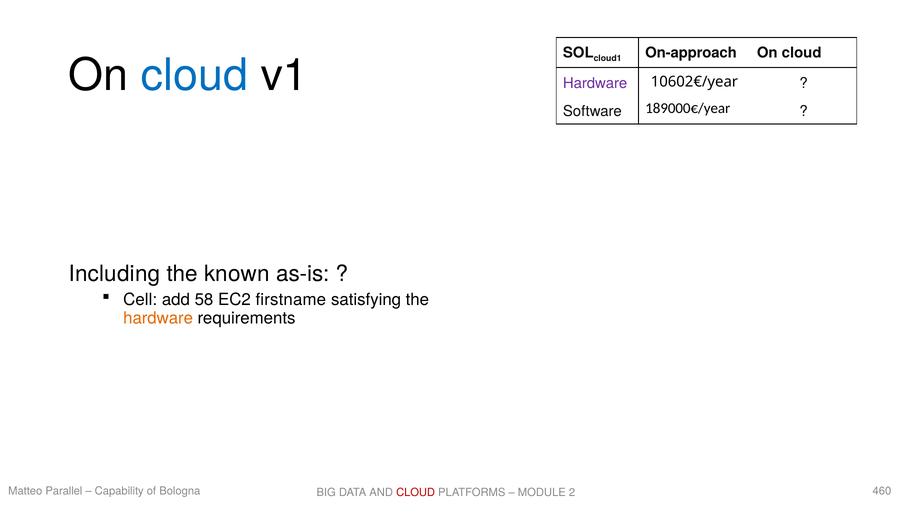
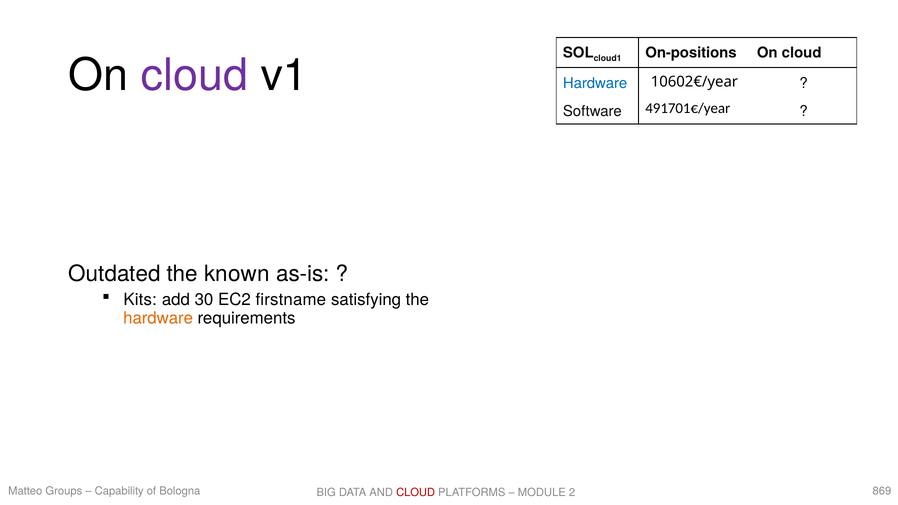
On-approach: On-approach -> On-positions (691, 53)
cloud colour: blue -> purple (194, 75)
Hardware colour: purple -> blue (595, 83)
189000€/year: 189000€/year -> 491701€/year (688, 108)
Including: Including -> Outdated (115, 274)
Cell: Cell -> Kits (140, 300)
58: 58 -> 30 (204, 300)
Parallel: Parallel -> Groups (64, 491)
460: 460 -> 869 (882, 491)
